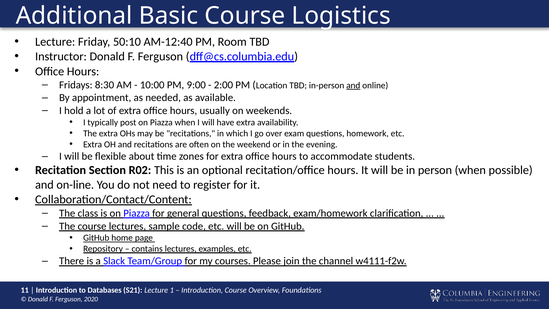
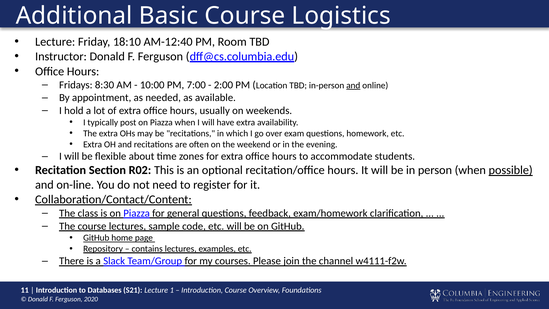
50:10: 50:10 -> 18:10 (127, 42)
9:00: 9:00 -> 7:00 (196, 85)
possible underline: none -> present (511, 170)
